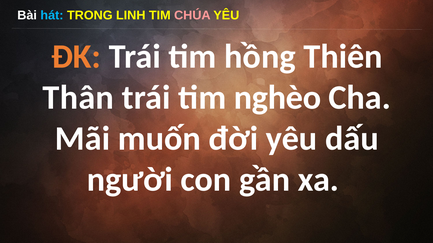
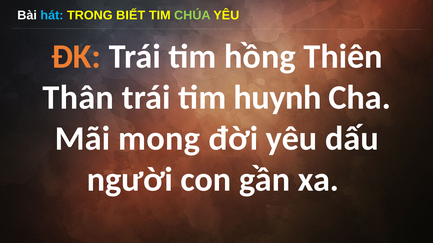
LINH: LINH -> BIẾT (131, 15)
CHÚA colour: pink -> light green (192, 15)
nghèo: nghèo -> huynh (278, 98)
muốn: muốn -> mong (159, 139)
